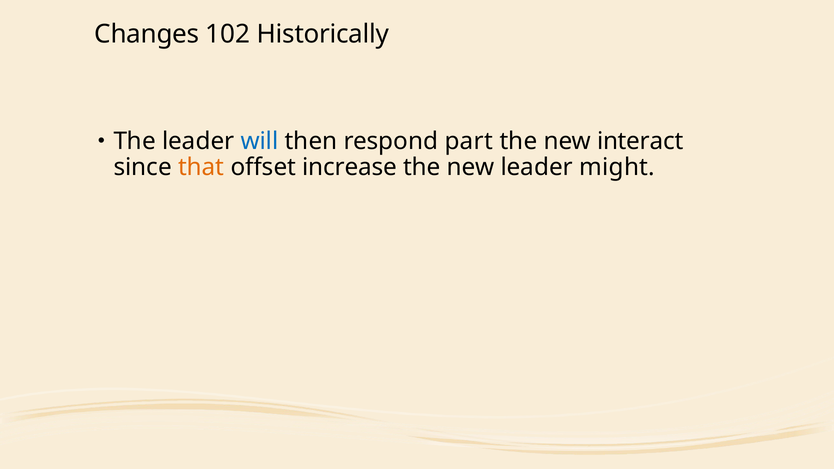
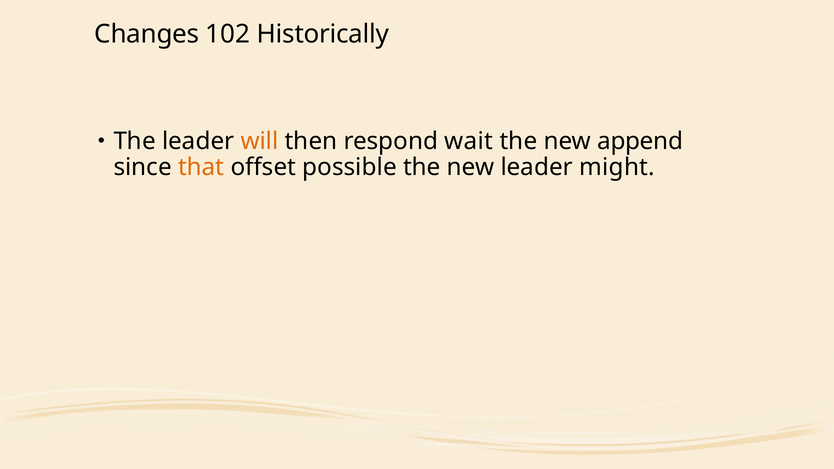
will colour: blue -> orange (260, 141)
part: part -> wait (469, 141)
interact: interact -> append (640, 141)
increase: increase -> possible (350, 168)
